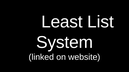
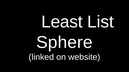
System: System -> Sphere (64, 43)
